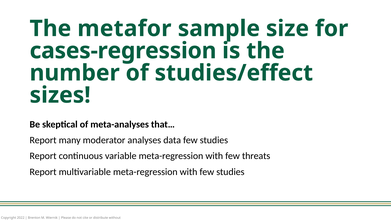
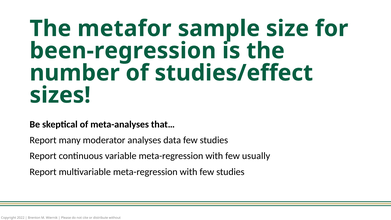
cases-regression: cases-regression -> been-regression (123, 51)
threats: threats -> usually (256, 156)
